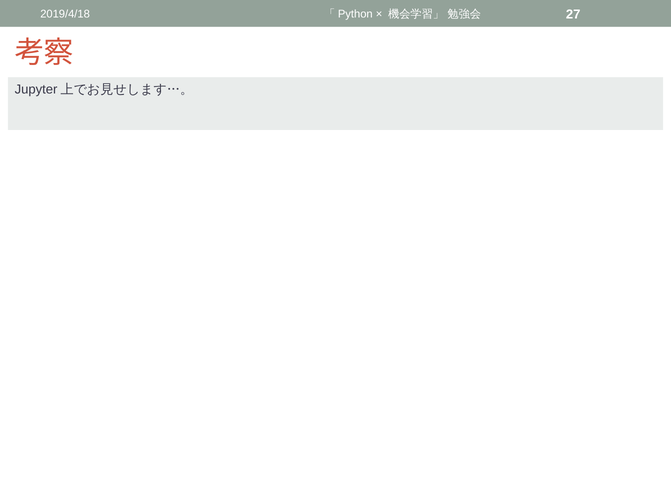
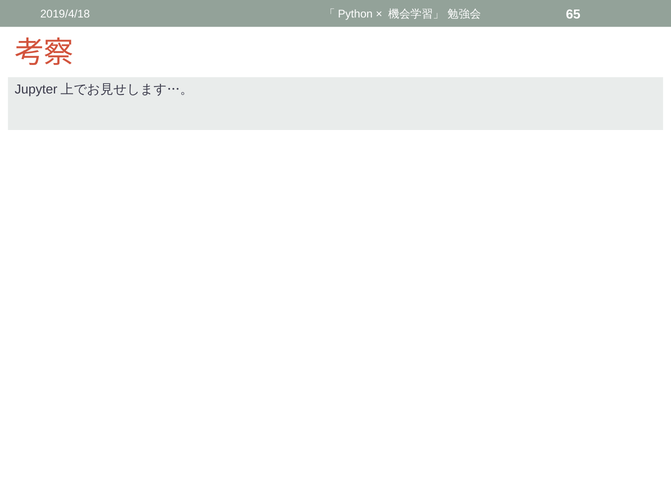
27: 27 -> 65 (573, 14)
